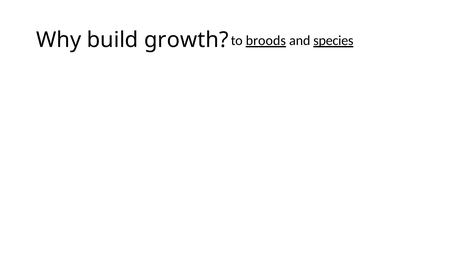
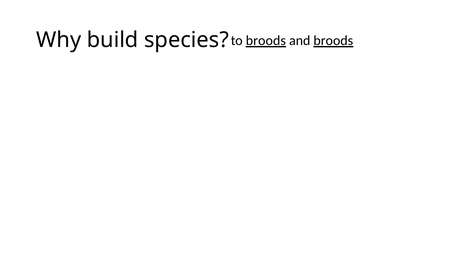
growth: growth -> species (186, 40)
and species: species -> broods (333, 41)
